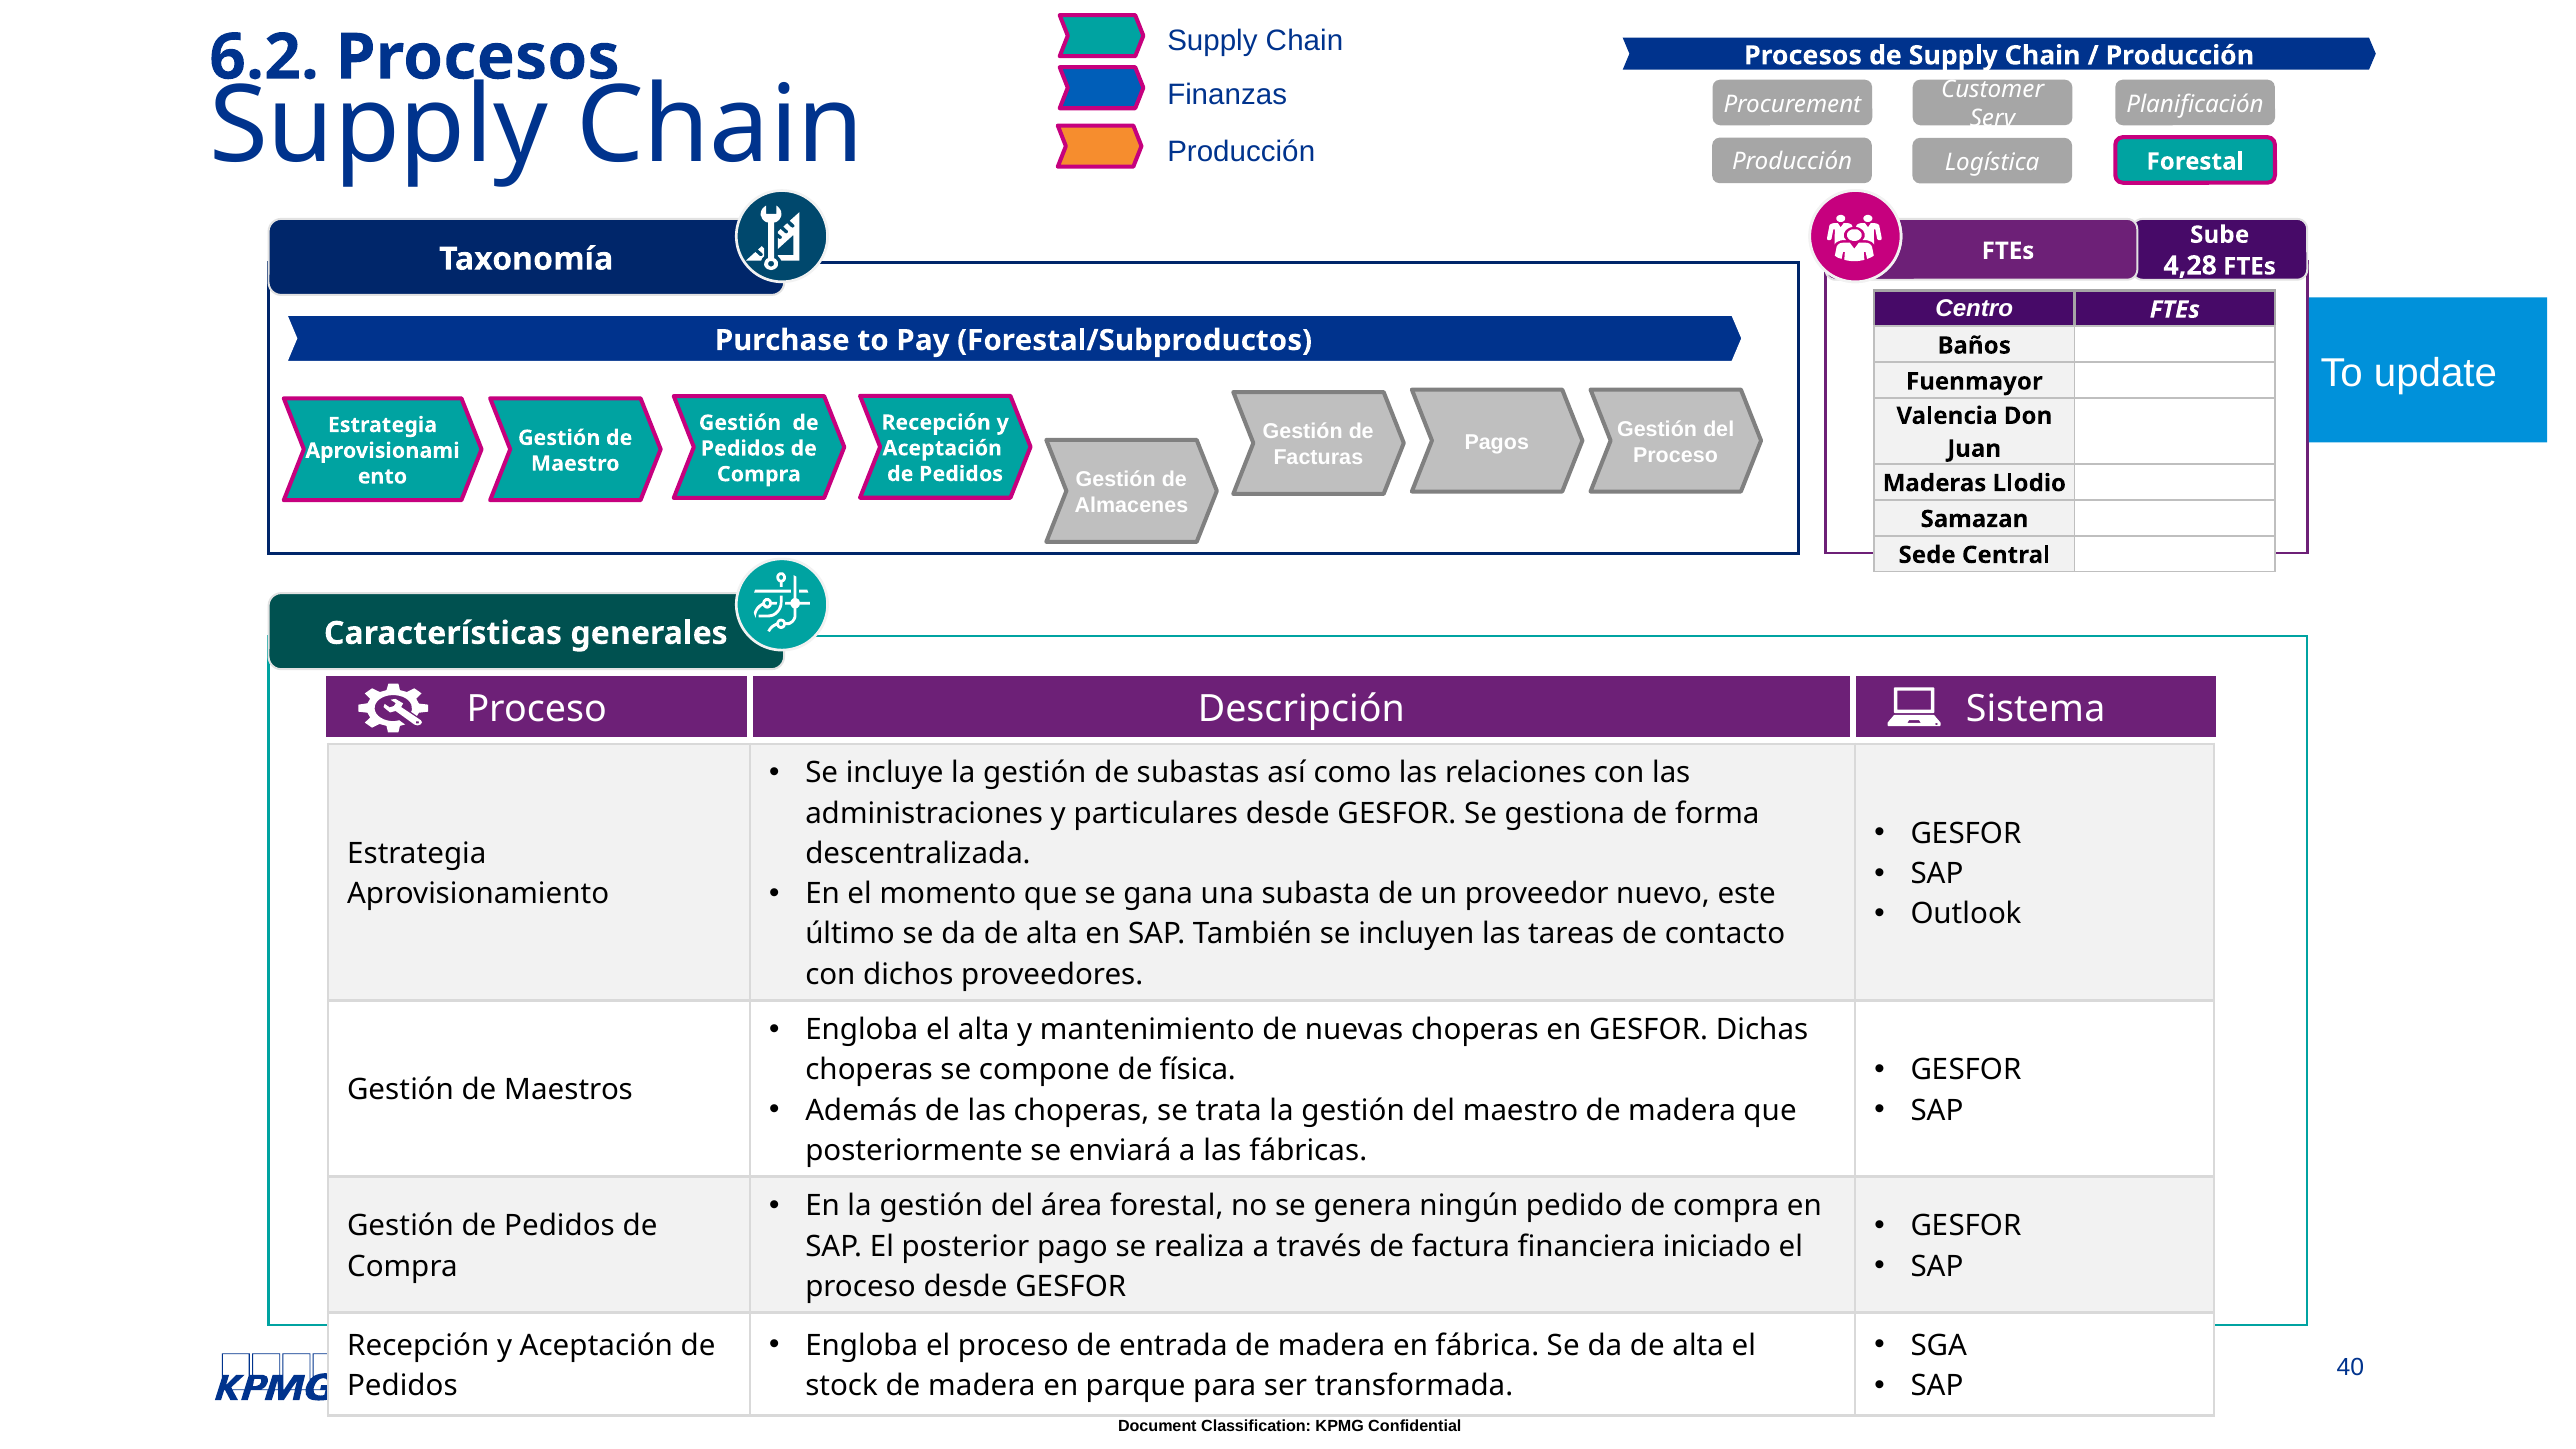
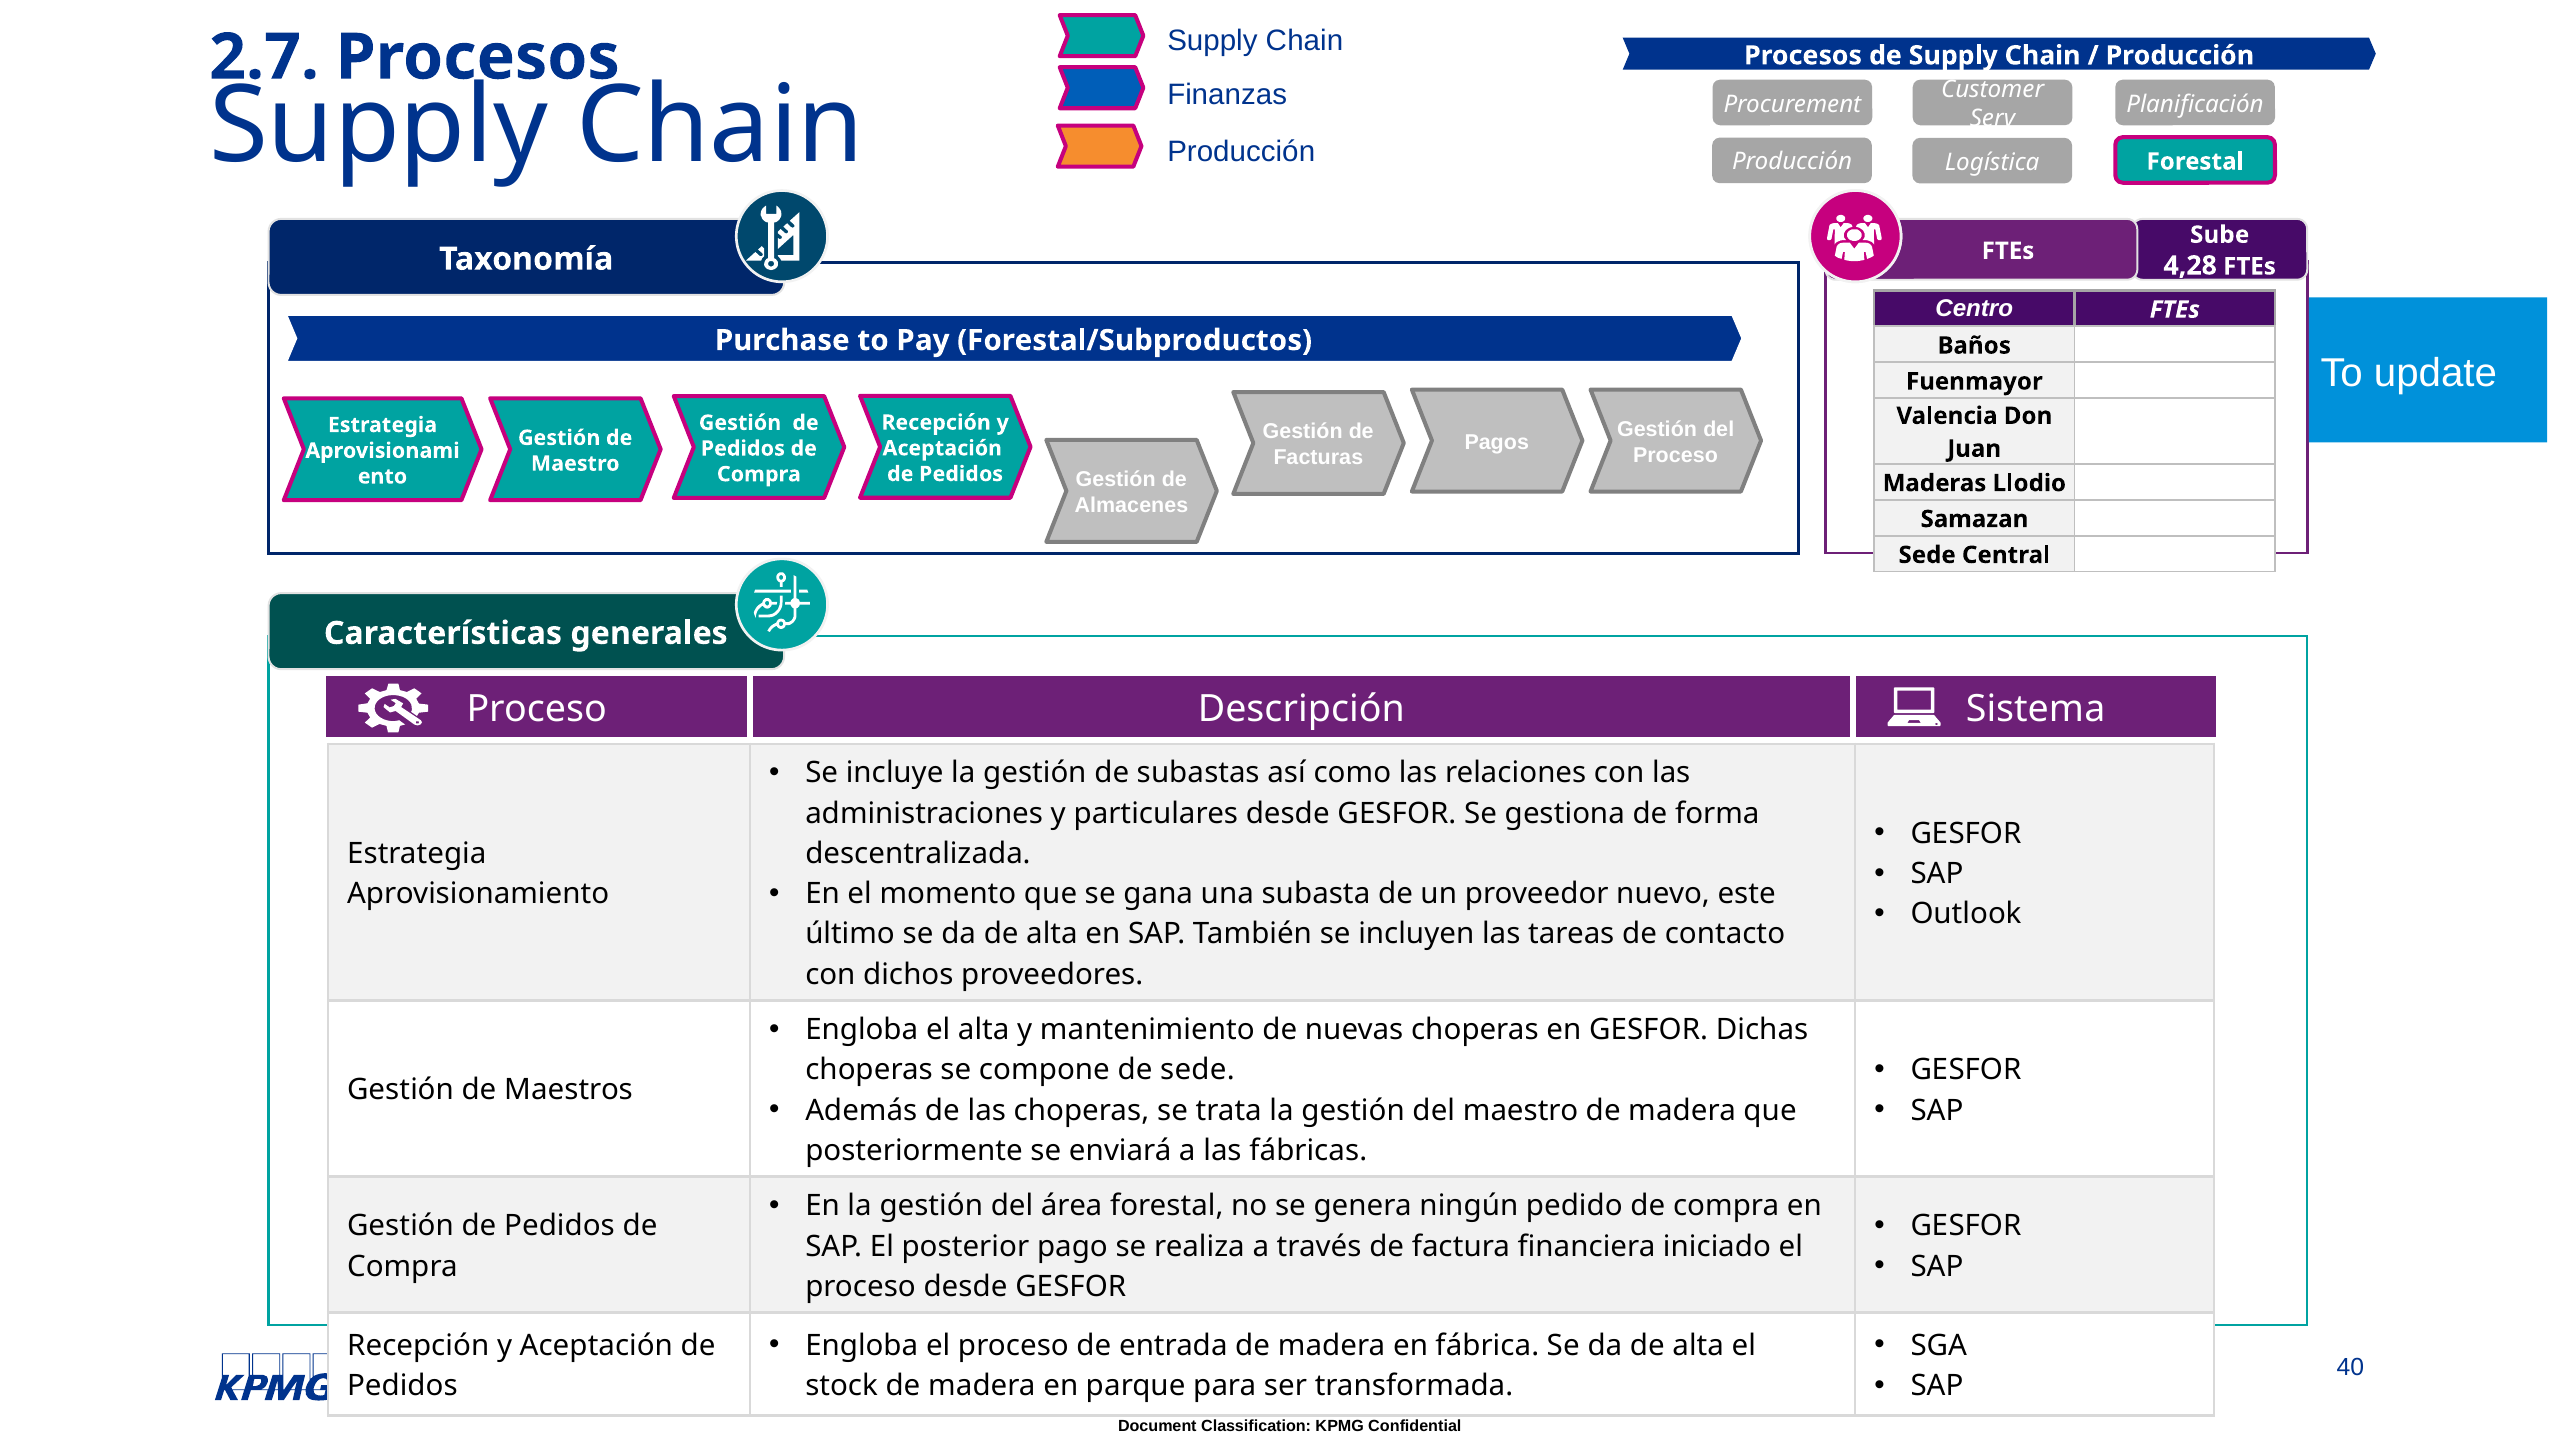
6.2: 6.2 -> 2.7 (264, 57)
de física: física -> sede (1197, 1070)
